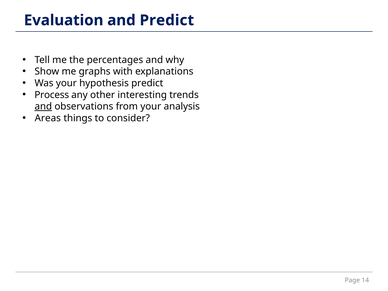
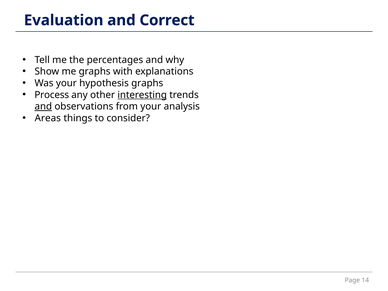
and Predict: Predict -> Correct (167, 20)
hypothesis predict: predict -> graphs (147, 83)
interesting underline: none -> present (142, 95)
